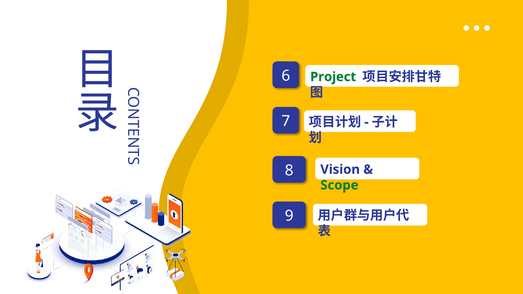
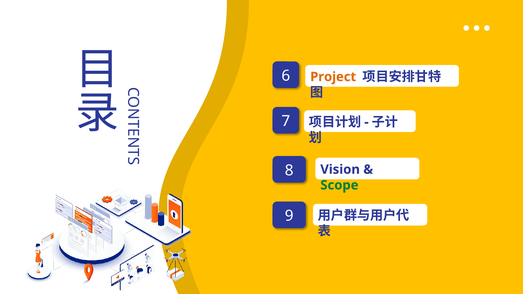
Project colour: green -> orange (333, 77)
